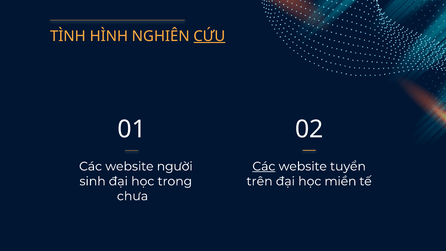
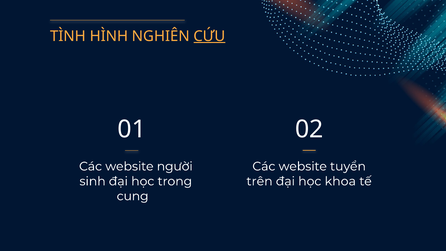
Các underline: present -> none (264, 166)
miền: miền -> khoa (340, 181)
chưa: chưa -> cung (133, 196)
